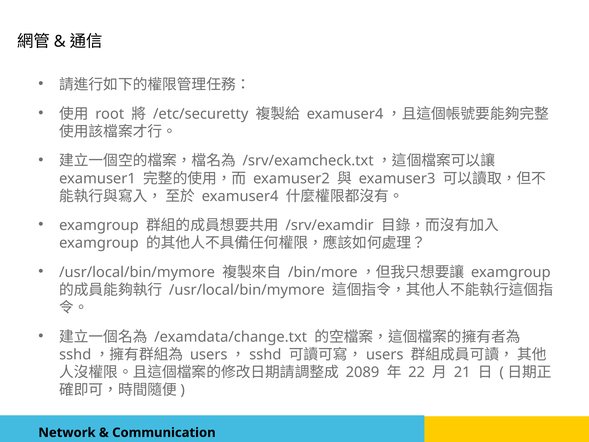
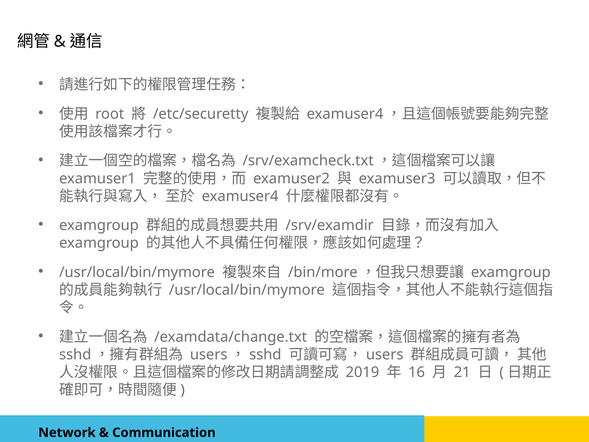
2089: 2089 -> 2019 (362, 372)
22: 22 -> 16 (417, 372)
